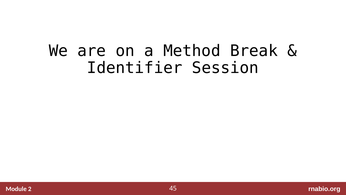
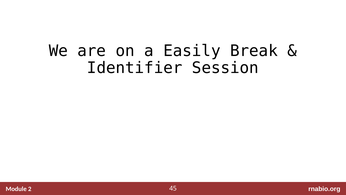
Method: Method -> Easily (192, 51)
